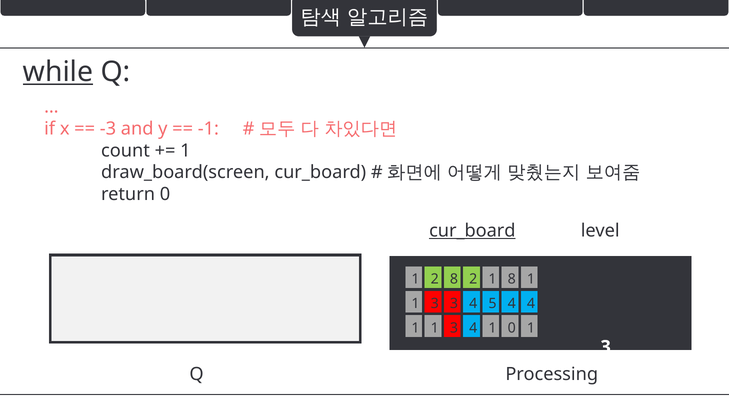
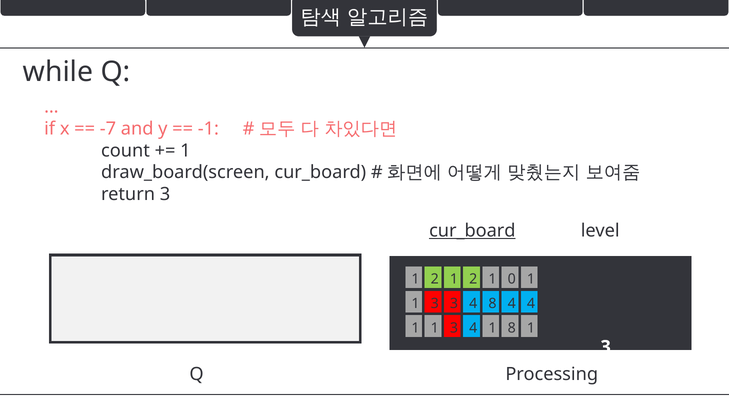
while underline: present -> none (58, 72)
-3: -3 -> -7 (108, 129)
return 0: 0 -> 3 (165, 194)
8: 8 -> 1 (454, 279)
1 8: 8 -> 0 (512, 279)
4 5: 5 -> 8 (492, 304)
1 0: 0 -> 8 (512, 328)
